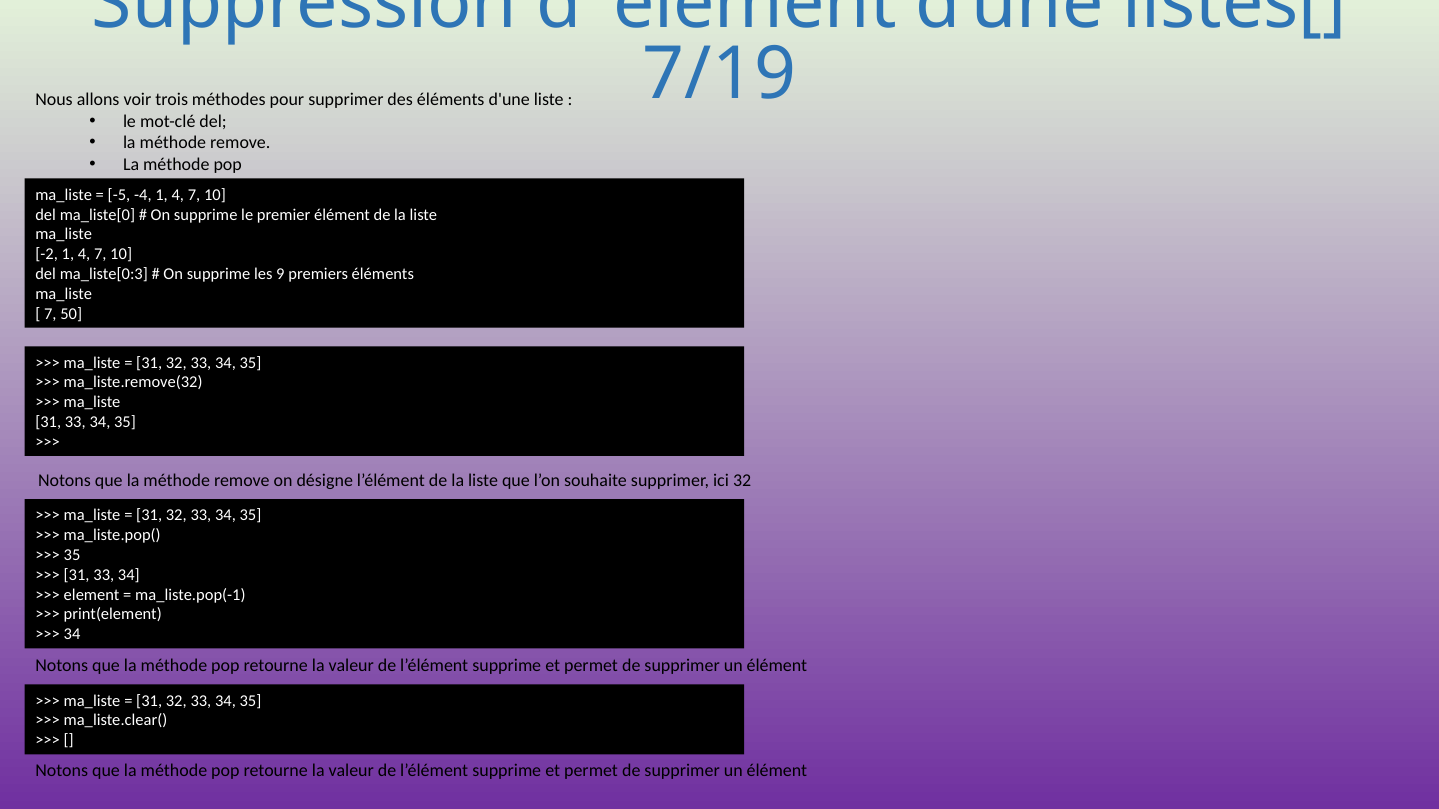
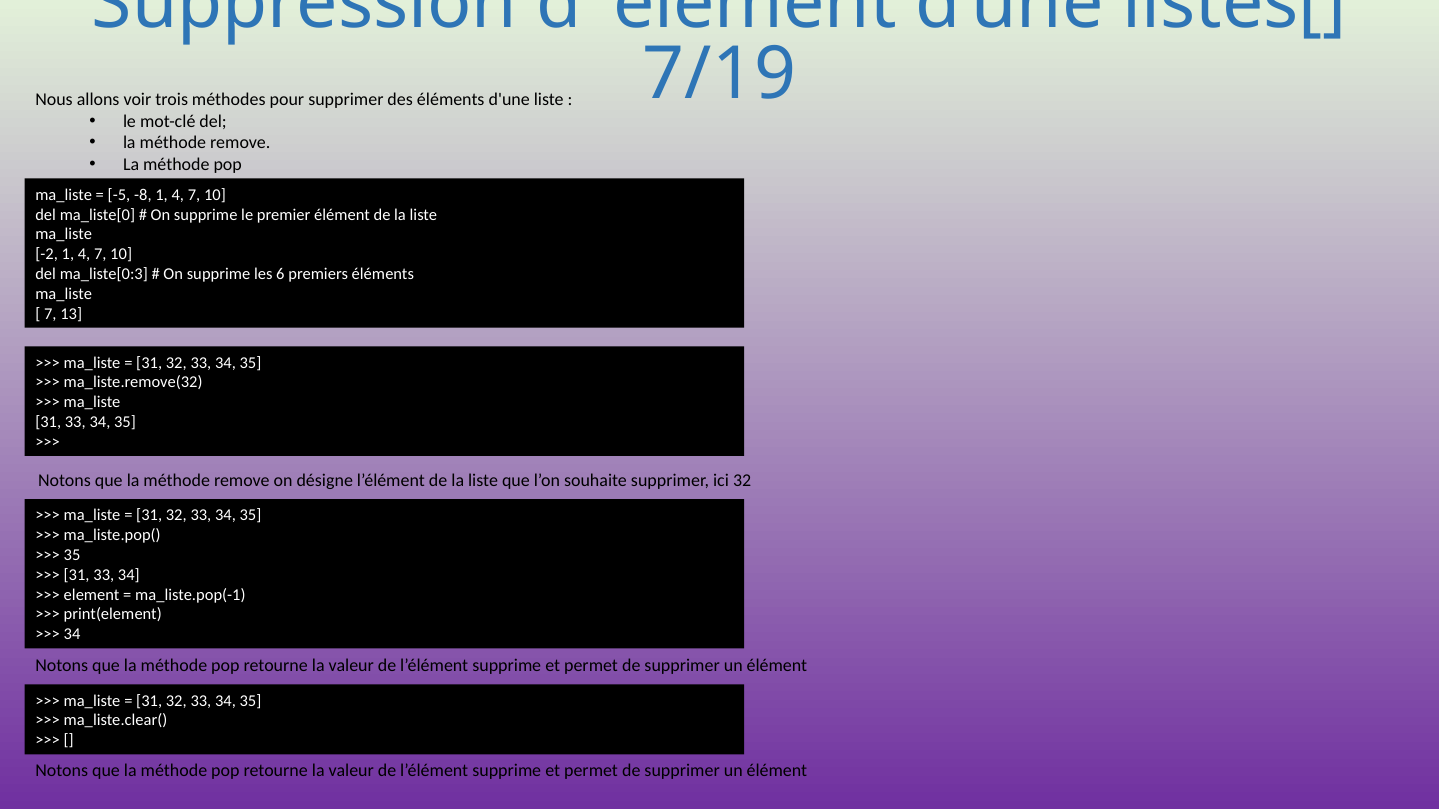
-4: -4 -> -8 (143, 195)
9: 9 -> 6 (280, 274)
50: 50 -> 13 (71, 314)
